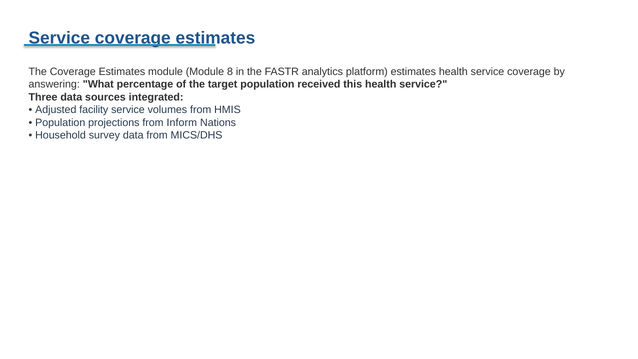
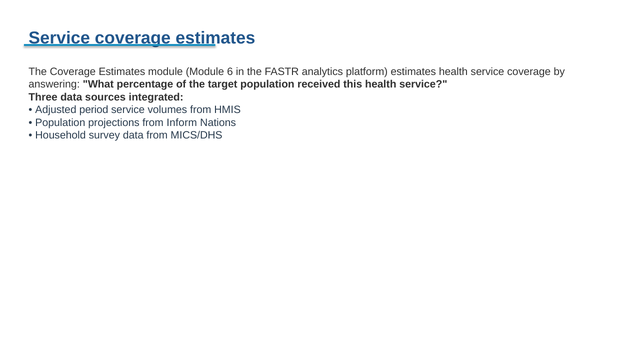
8: 8 -> 6 (230, 72)
facility: facility -> period (94, 110)
